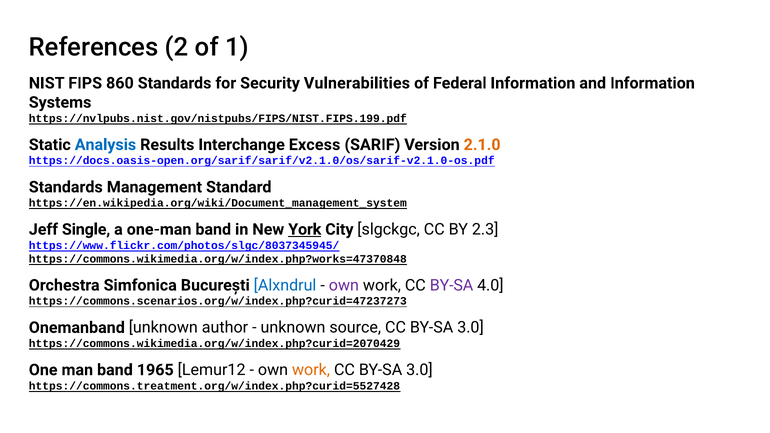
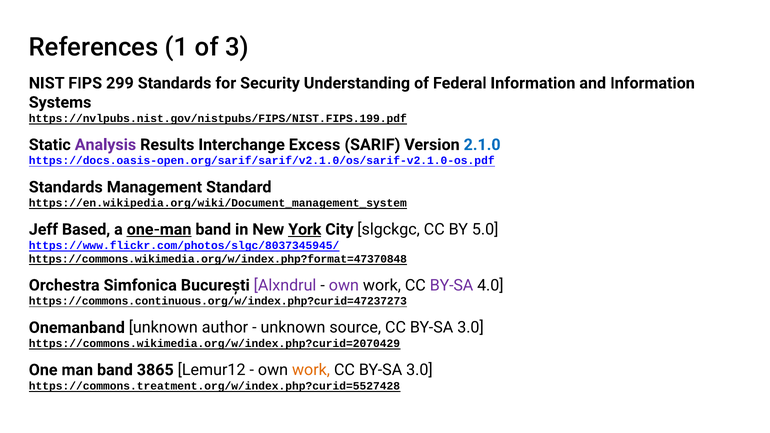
2: 2 -> 1 (177, 47)
1: 1 -> 3 (237, 47)
860: 860 -> 299 (120, 83)
Vulnerabilities: Vulnerabilities -> Understanding (357, 83)
Analysis colour: blue -> purple (105, 145)
2.1.0 colour: orange -> blue (482, 145)
Single: Single -> Based (86, 230)
one-man underline: none -> present (159, 230)
2.3: 2.3 -> 5.0 (485, 230)
https://commons.wikimedia.org/w/index.php?works=47370848: https://commons.wikimedia.org/w/index.php?works=47370848 -> https://commons.wikimedia.org/w/index.php?format=47370848 (218, 259)
Alxndrul colour: blue -> purple (285, 285)
https://commons.scenarios.org/w/index.php?curid=47237273: https://commons.scenarios.org/w/index.php?curid=47237273 -> https://commons.continuous.org/w/index.php?curid=47237273 (218, 301)
1965: 1965 -> 3865 (155, 370)
